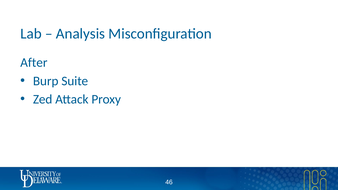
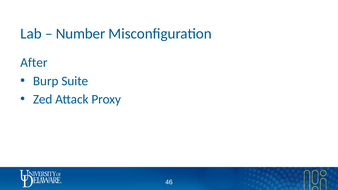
Analysis: Analysis -> Number (81, 34)
